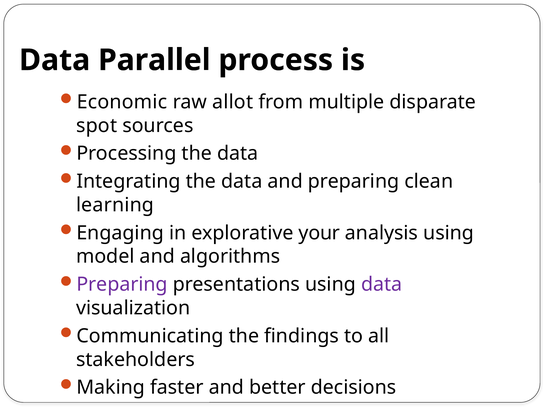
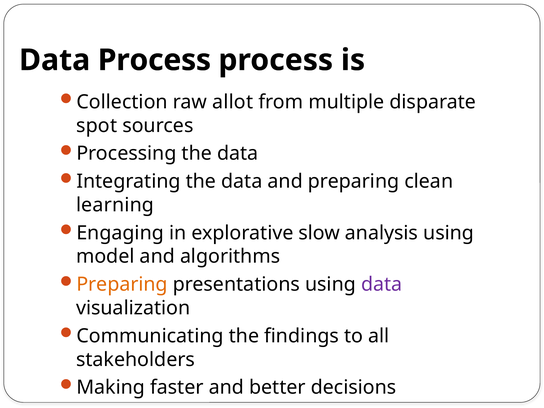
Data Parallel: Parallel -> Process (154, 60)
Economic: Economic -> Collection (122, 102)
your: your -> slow (319, 233)
Preparing colour: purple -> orange (122, 284)
